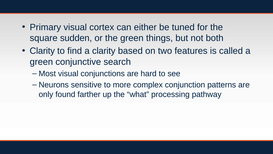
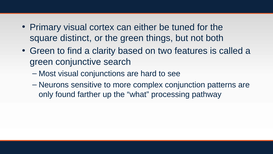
sudden: sudden -> distinct (76, 38)
Clarity: Clarity -> Green (42, 51)
